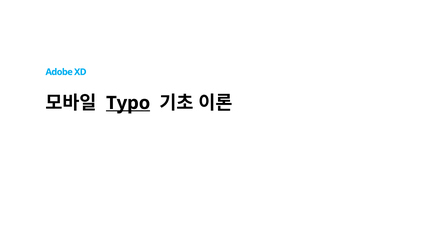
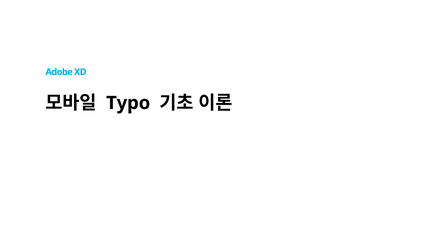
Typo underline: present -> none (128, 103)
